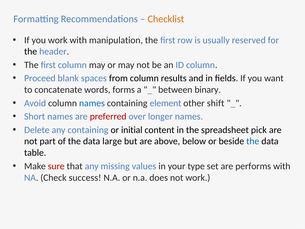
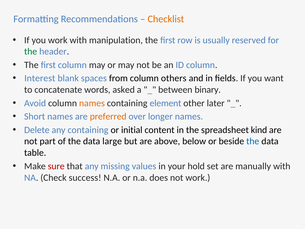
the colour: black -> green (31, 52)
Proceed: Proceed -> Interest (40, 78)
results: results -> others (174, 78)
forms: forms -> asked (124, 90)
names colour: blue -> orange (92, 103)
shift: shift -> later (216, 103)
preferred colour: red -> orange (108, 116)
pick: pick -> kind (259, 130)
type: type -> hold (196, 166)
performs: performs -> manually (253, 166)
